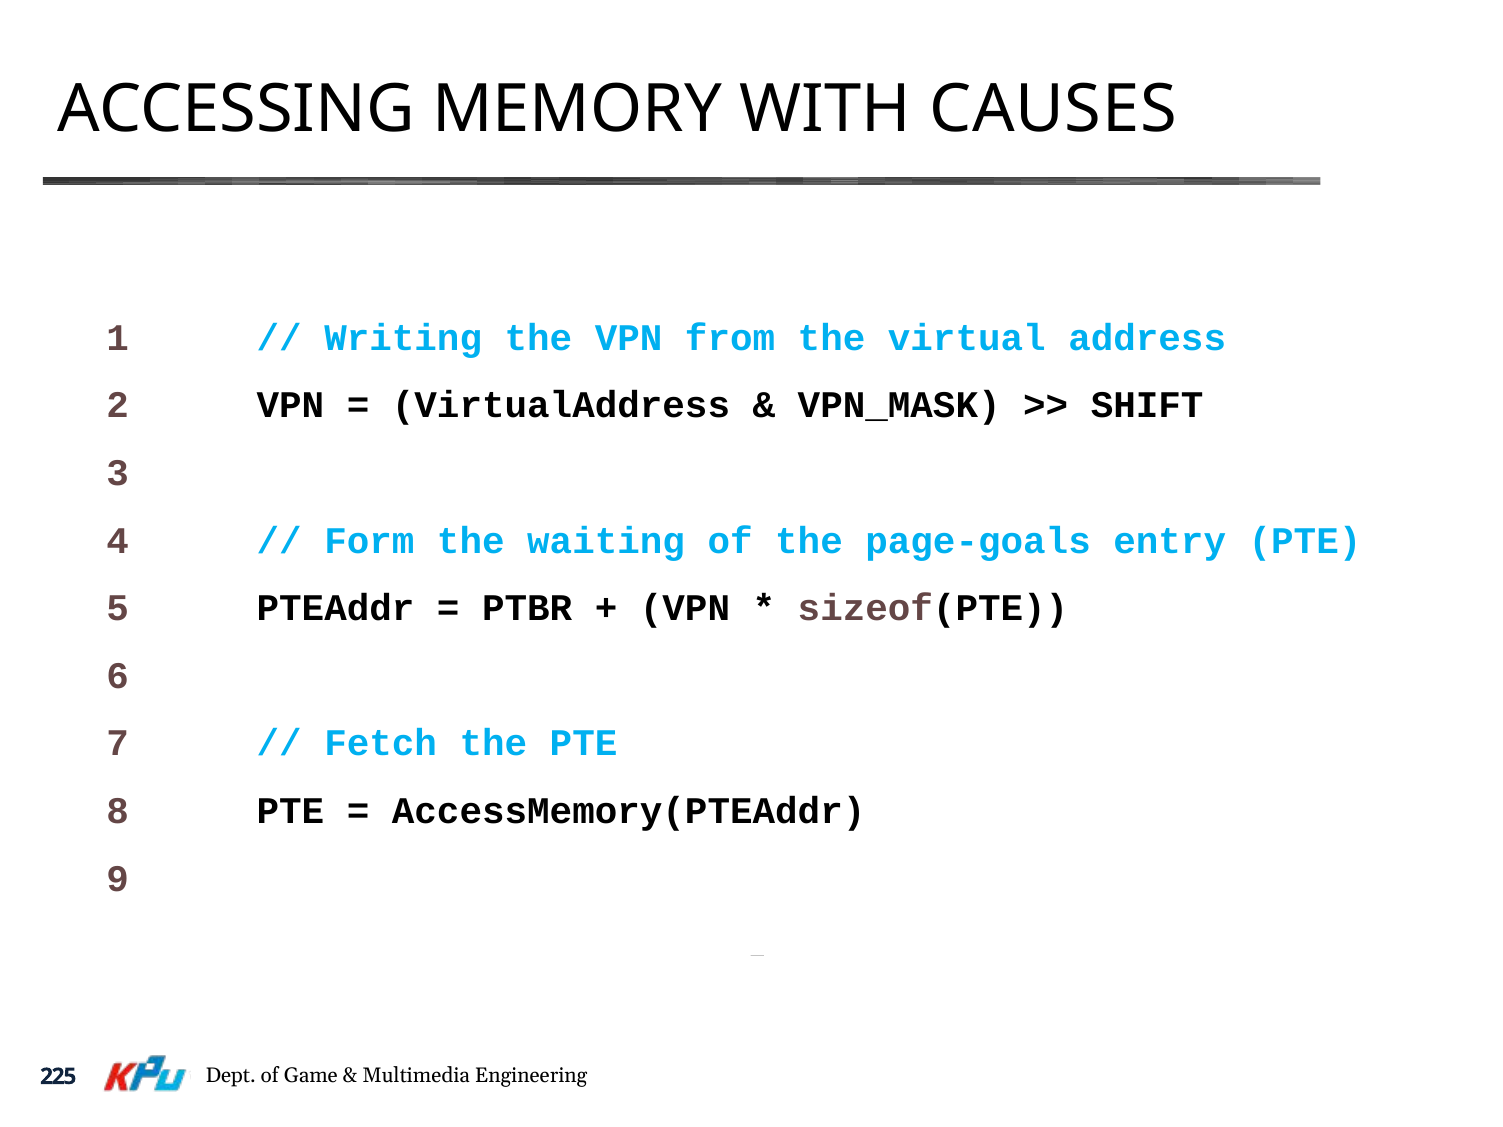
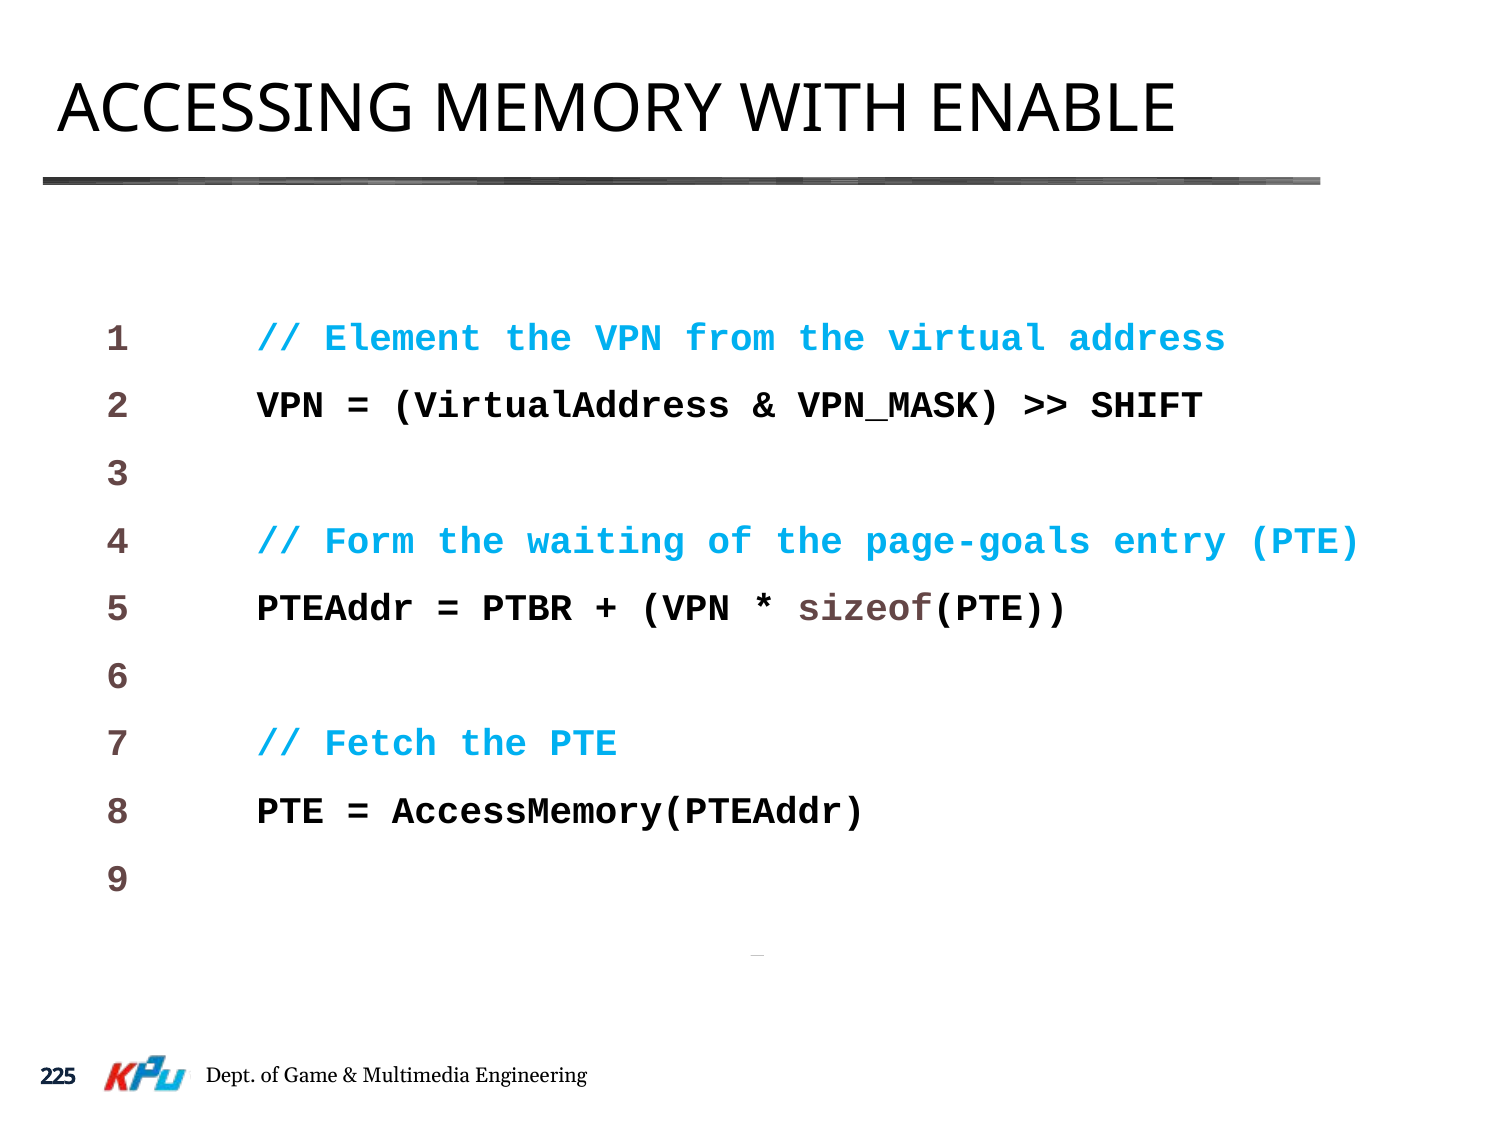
CAUSES: CAUSES -> ENABLE (1053, 110)
Writing: Writing -> Element (403, 338)
